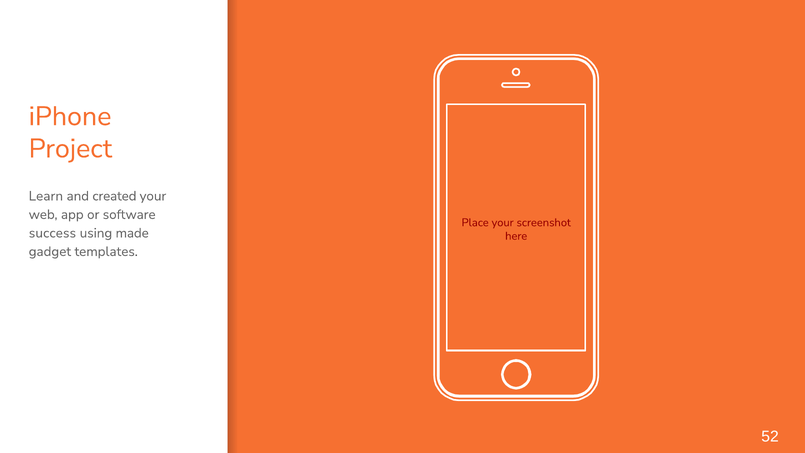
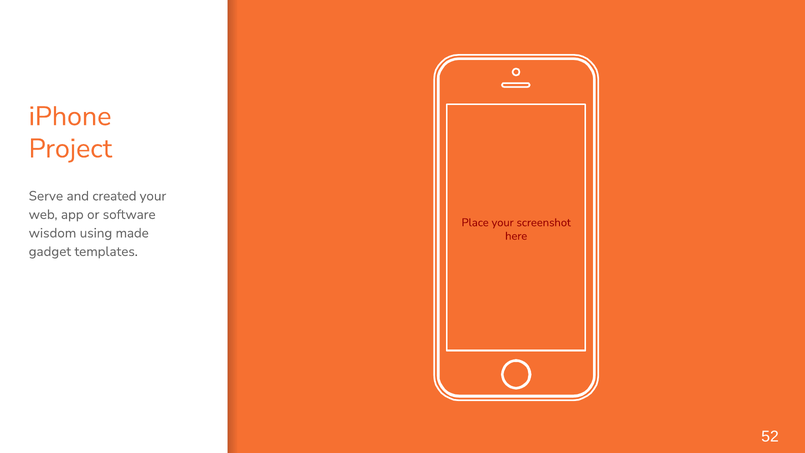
Learn: Learn -> Serve (46, 196)
success: success -> wisdom (52, 233)
